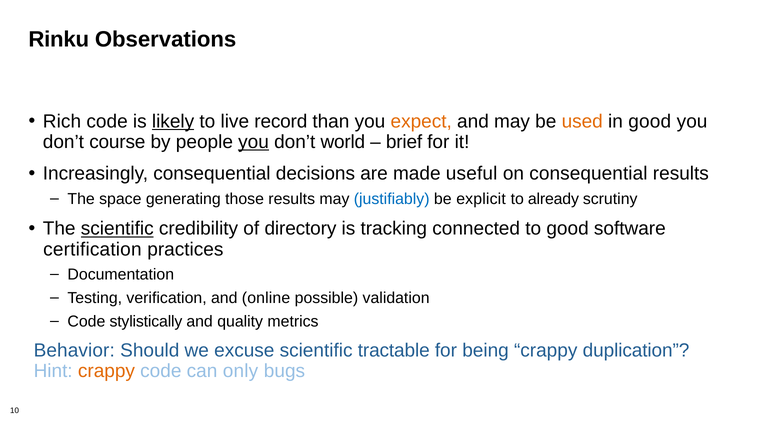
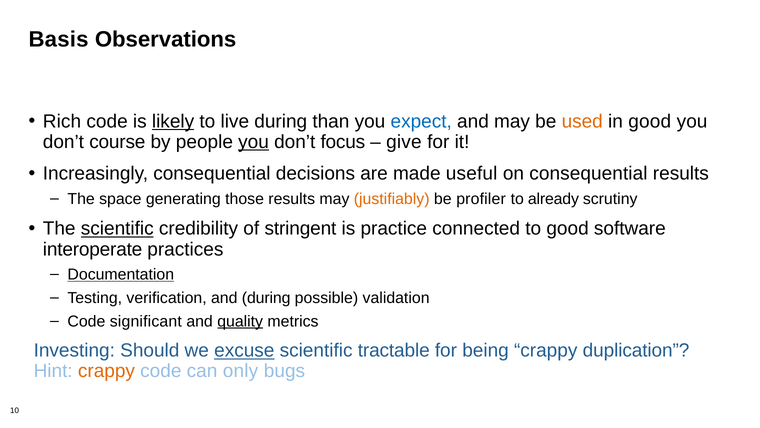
Rinku: Rinku -> Basis (59, 39)
live record: record -> during (281, 121)
expect colour: orange -> blue (421, 121)
world: world -> focus (343, 142)
brief: brief -> give (404, 142)
justifiably colour: blue -> orange (392, 199)
explicit: explicit -> profiler (481, 199)
directory: directory -> stringent (300, 228)
tracking: tracking -> practice (394, 228)
certification: certification -> interoperate (93, 249)
Documentation underline: none -> present (121, 274)
and online: online -> during (266, 298)
stylistically: stylistically -> significant (146, 321)
quality underline: none -> present (240, 321)
Behavior: Behavior -> Investing (74, 350)
excuse underline: none -> present (244, 350)
